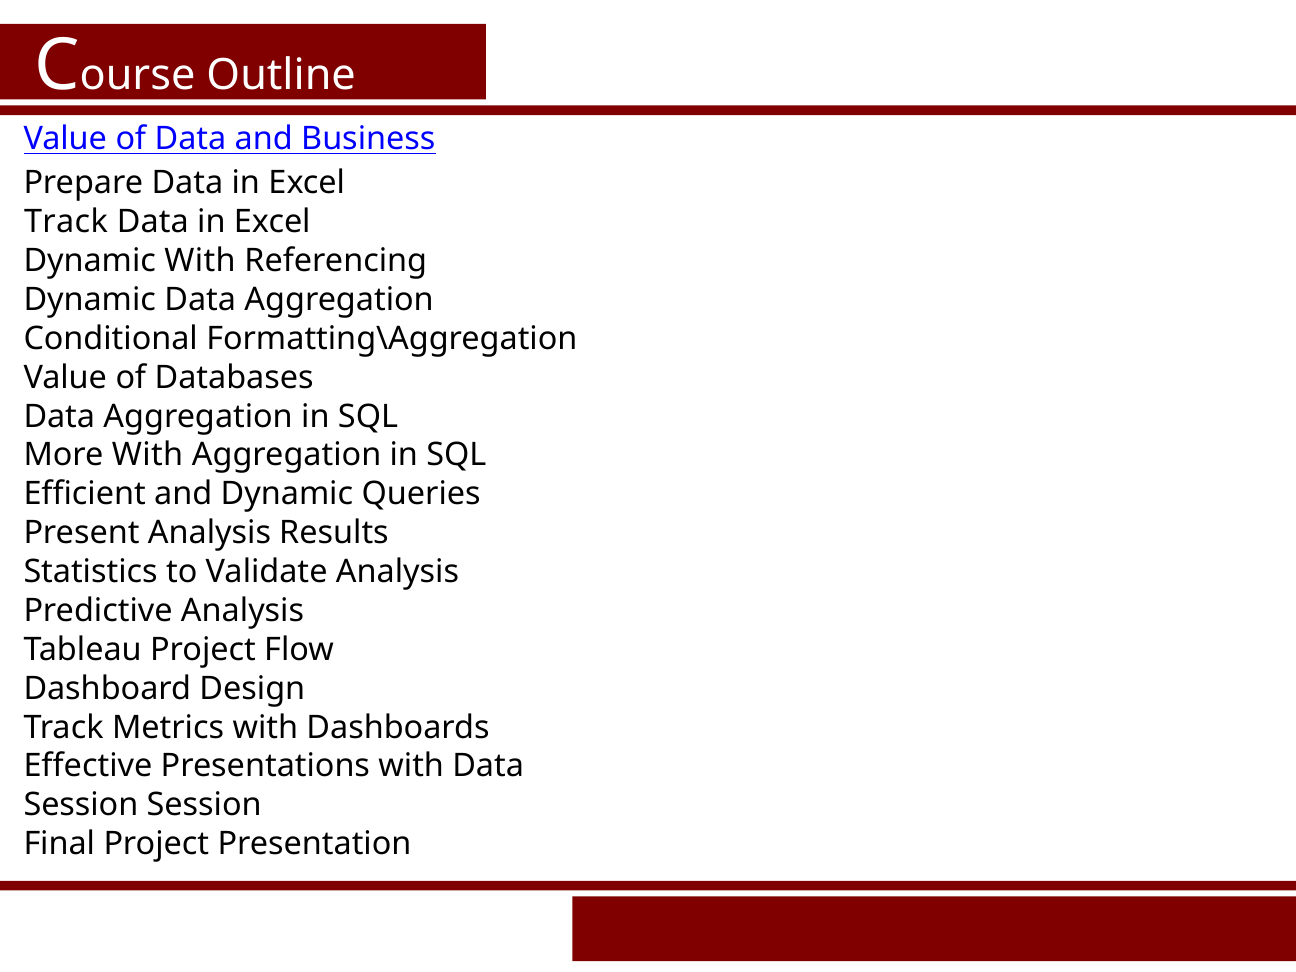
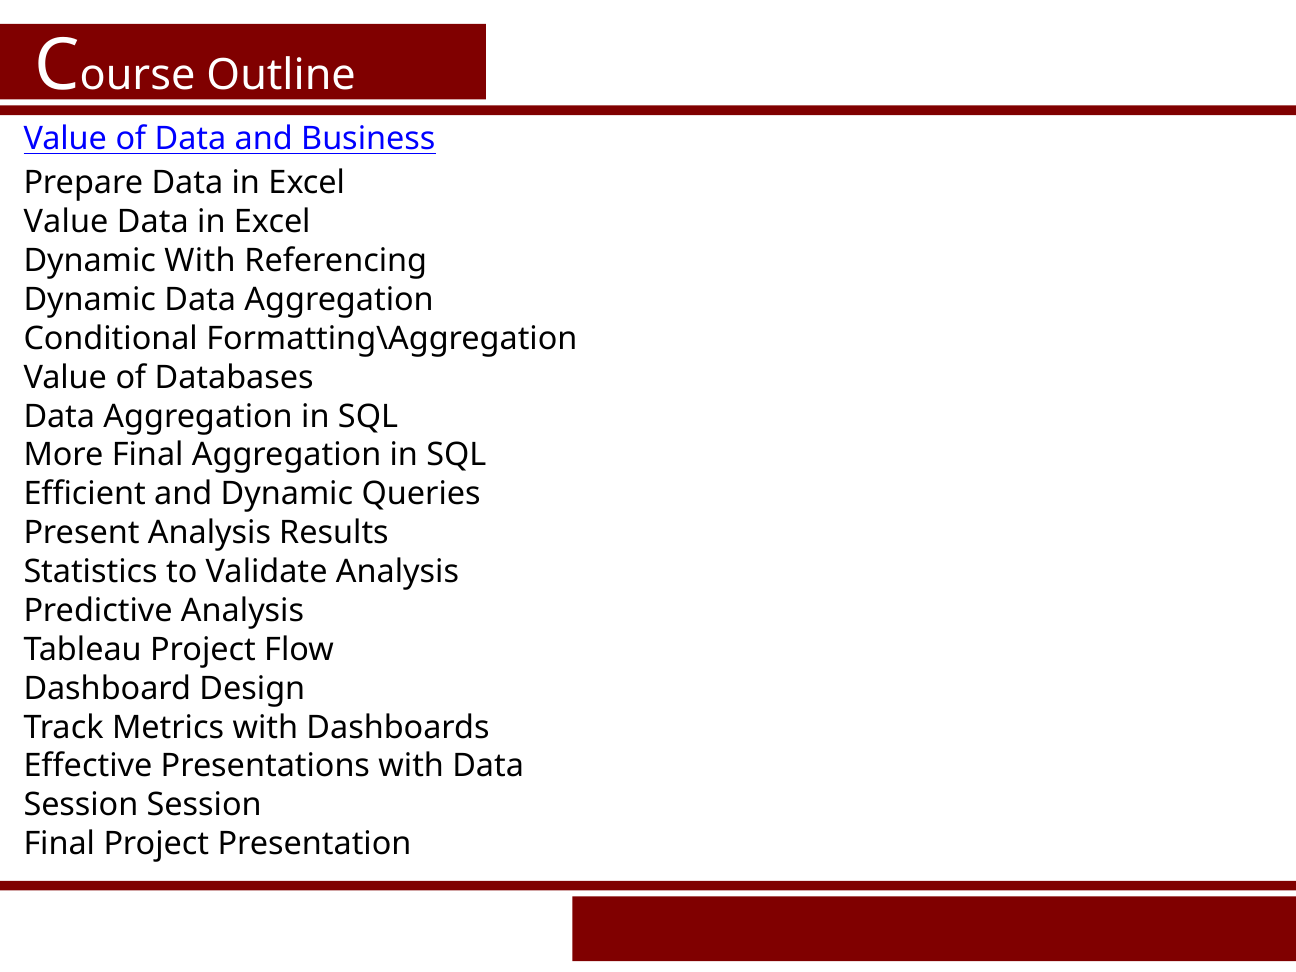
Track: Track -> Value (66, 222)
More With: With -> Final (148, 455)
